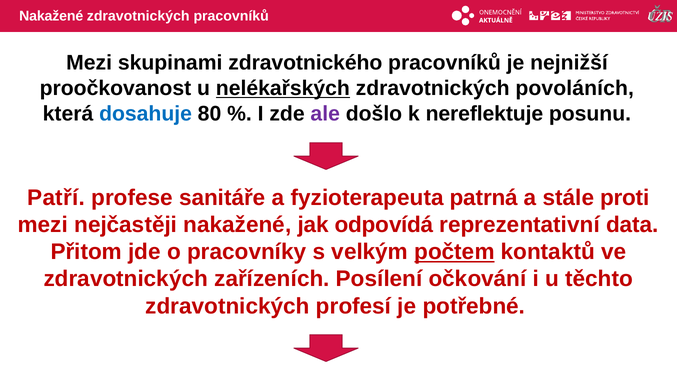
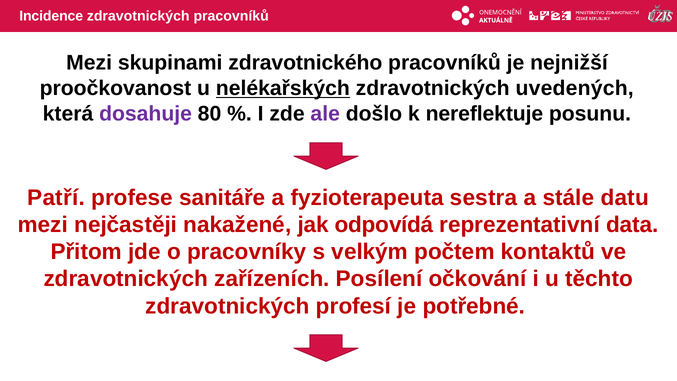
Nakažené: Nakažené -> Incidence (51, 16)
povoláních: povoláních -> uvedených (575, 88)
dosahuje colour: blue -> purple (146, 114)
patrná: patrná -> sestra (484, 198)
proti: proti -> datu (625, 198)
počtem underline: present -> none (454, 252)
